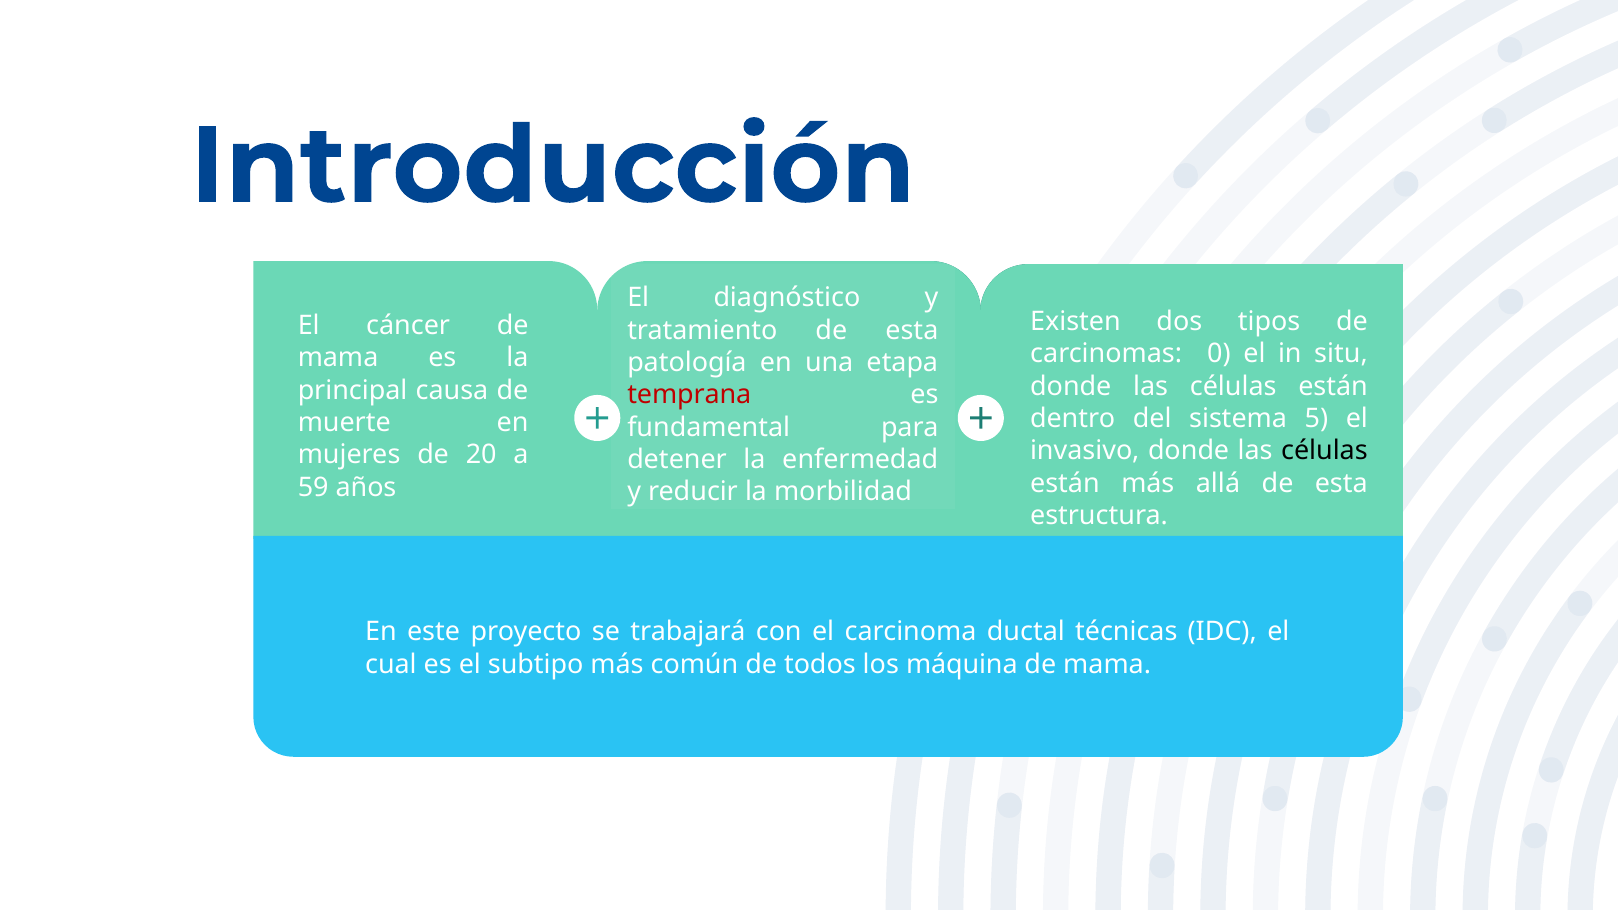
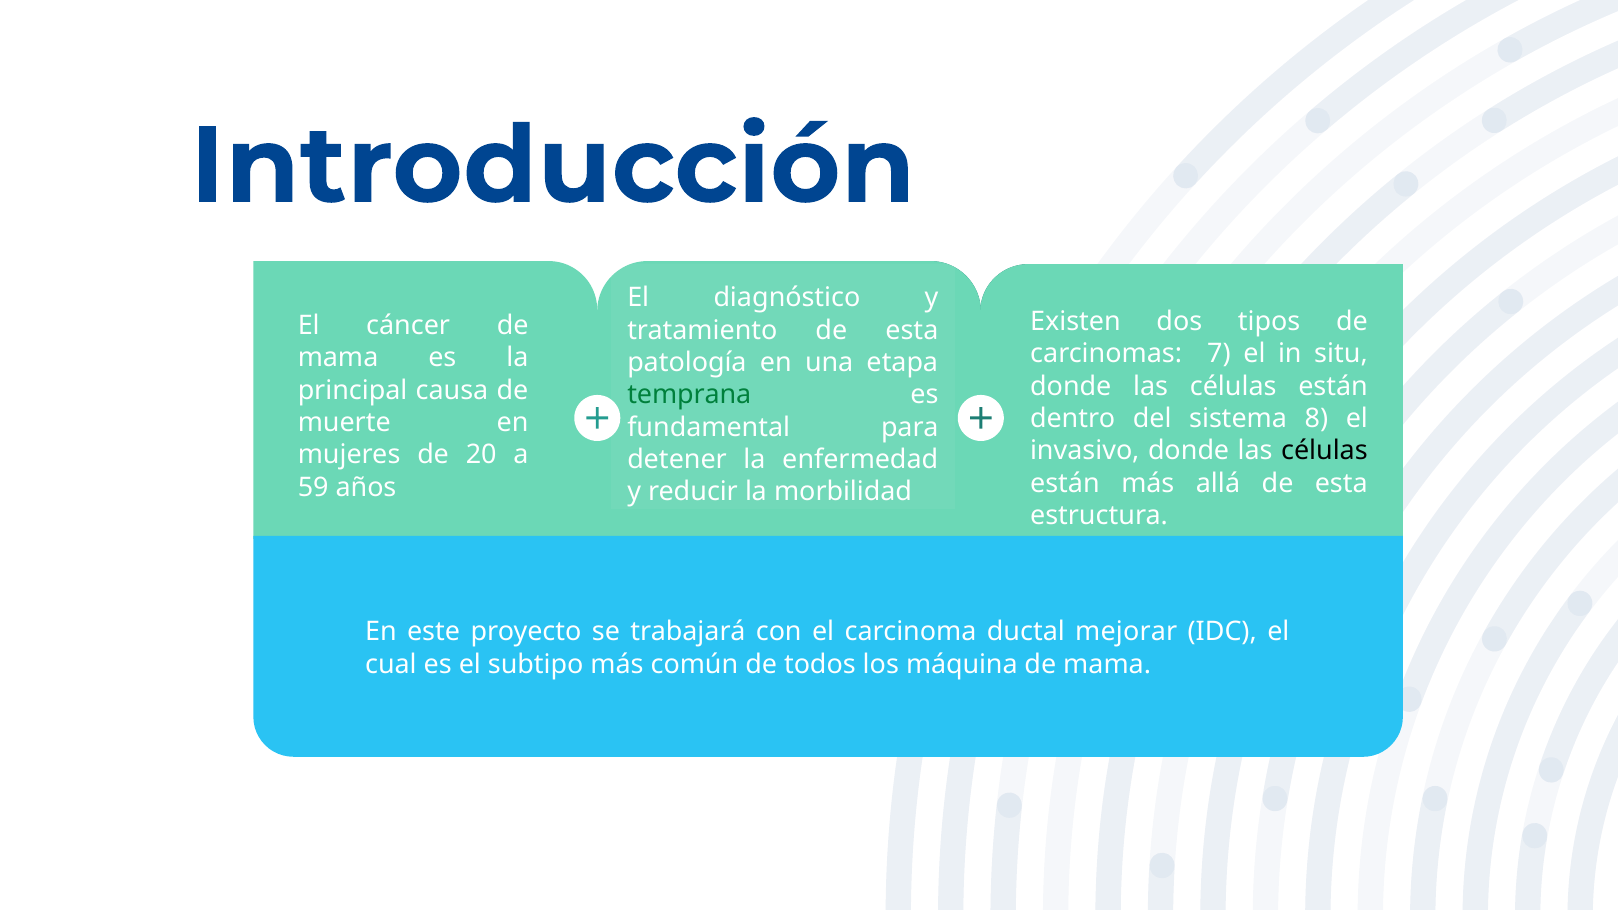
0: 0 -> 7 (1219, 354)
temprana colour: red -> green (689, 395)
5: 5 -> 8 (1316, 419)
técnicas: técnicas -> mejorar (1126, 632)
